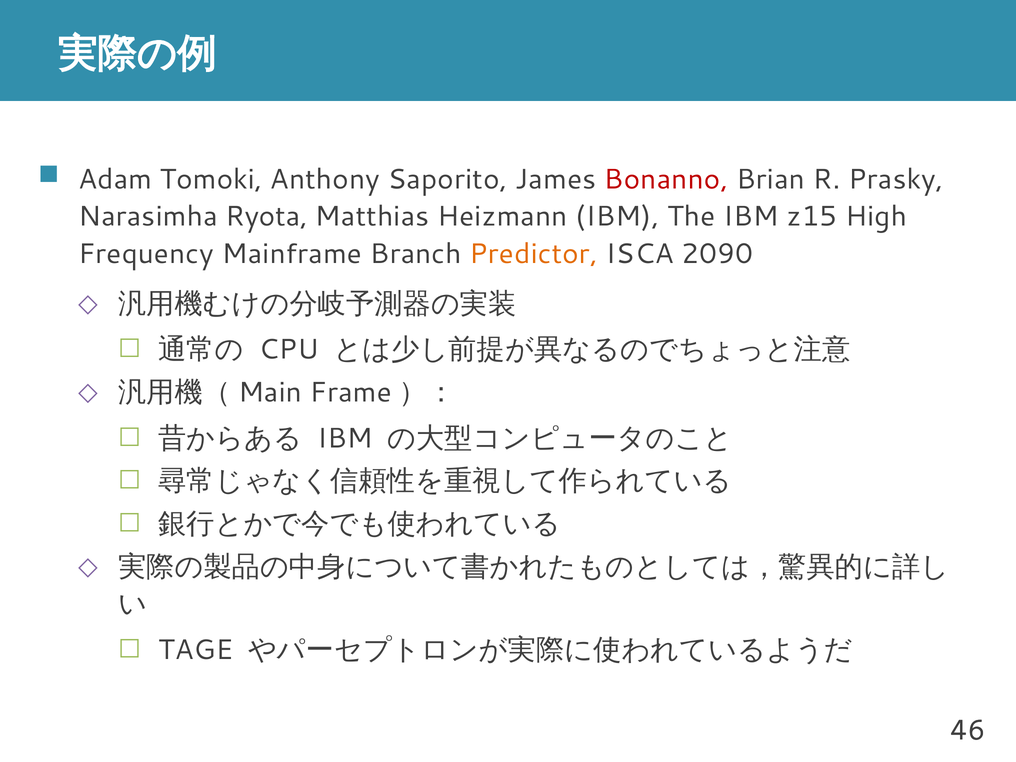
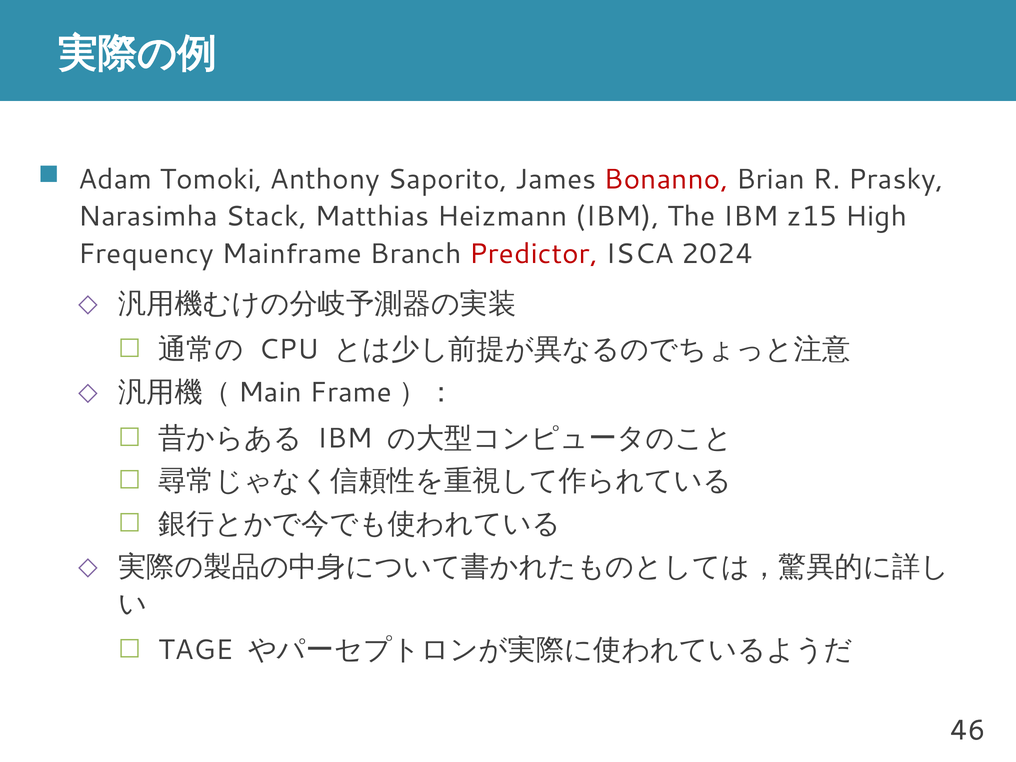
Ryota: Ryota -> Stack (266, 217)
Predictor colour: orange -> red (534, 254)
2090: 2090 -> 2024 (717, 254)
